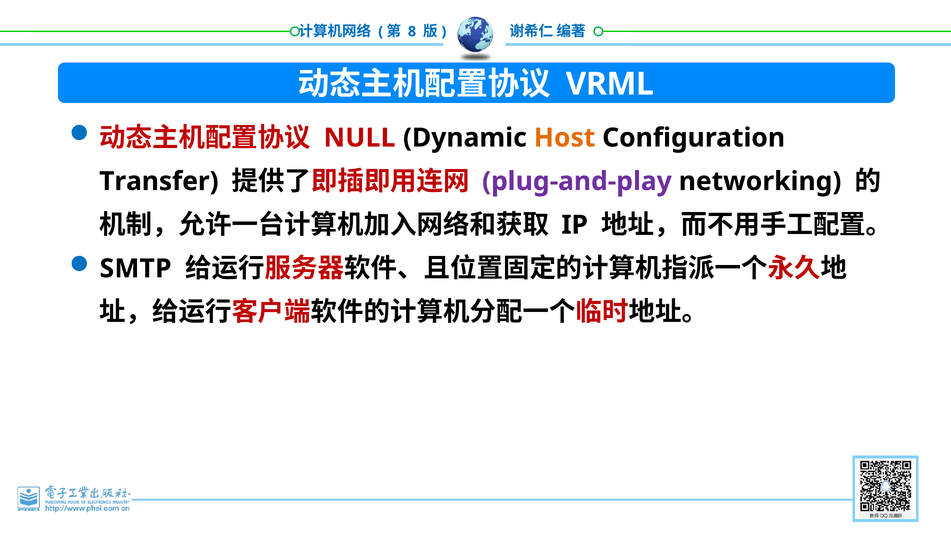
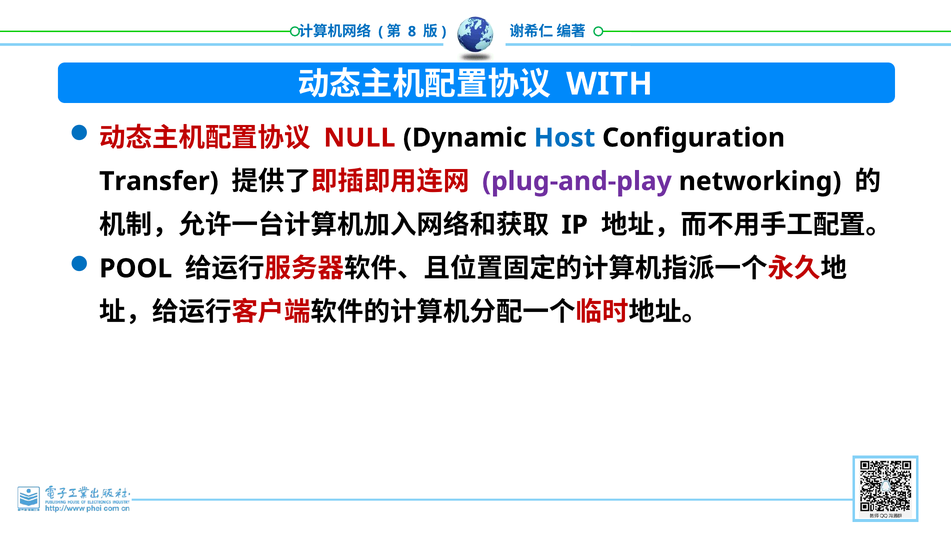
VRML: VRML -> WITH (609, 84)
Host colour: orange -> blue (565, 138)
SMTP: SMTP -> POOL (136, 269)
